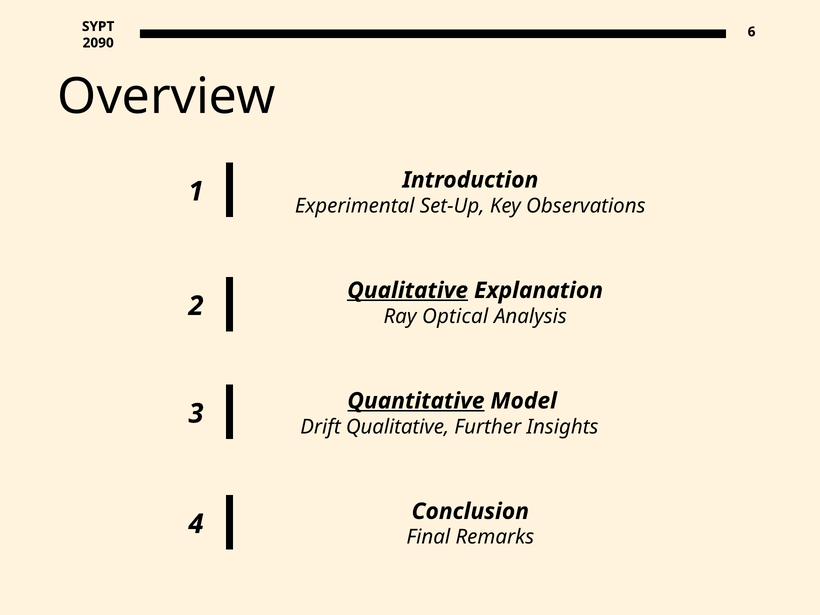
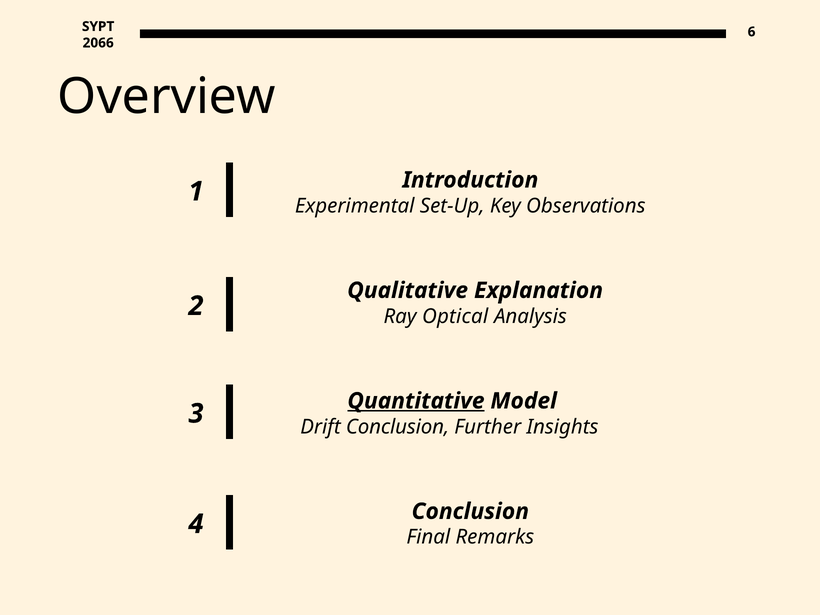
2090: 2090 -> 2066 (98, 43)
Qualitative underline: present -> none (408, 290)
Drift Qualitative: Qualitative -> Conclusion (398, 427)
